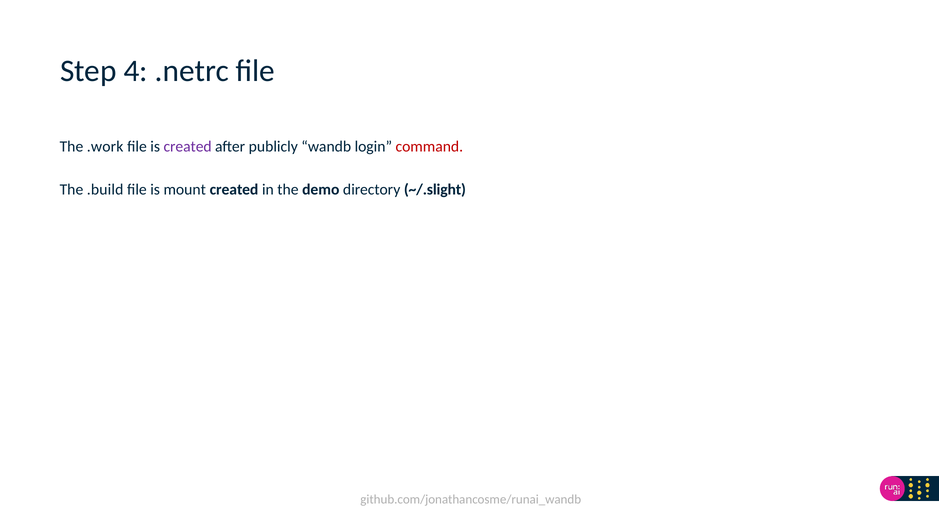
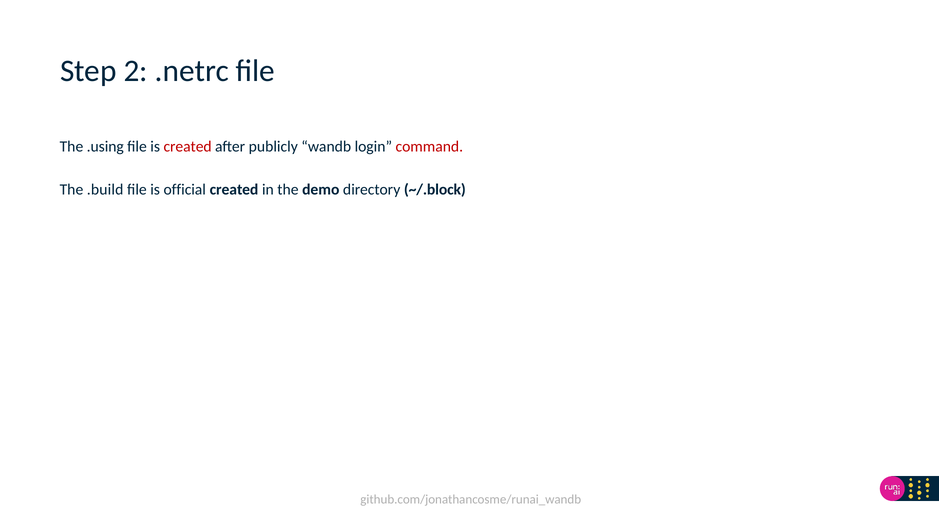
4: 4 -> 2 (136, 71)
.work: .work -> .using (105, 147)
created colour: purple -> red (188, 147)
mount: mount -> official (185, 190)
~/.slight: ~/.slight -> ~/.block (435, 190)
